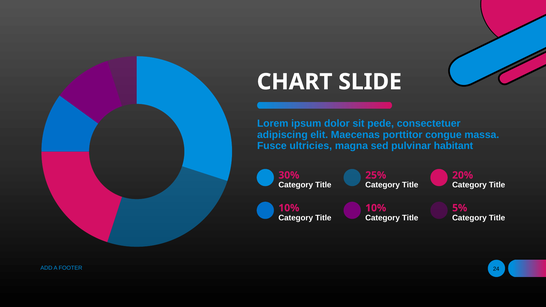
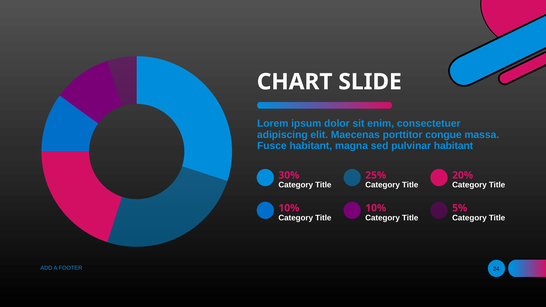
pede: pede -> enim (381, 124)
Fusce ultricies: ultricies -> habitant (311, 146)
